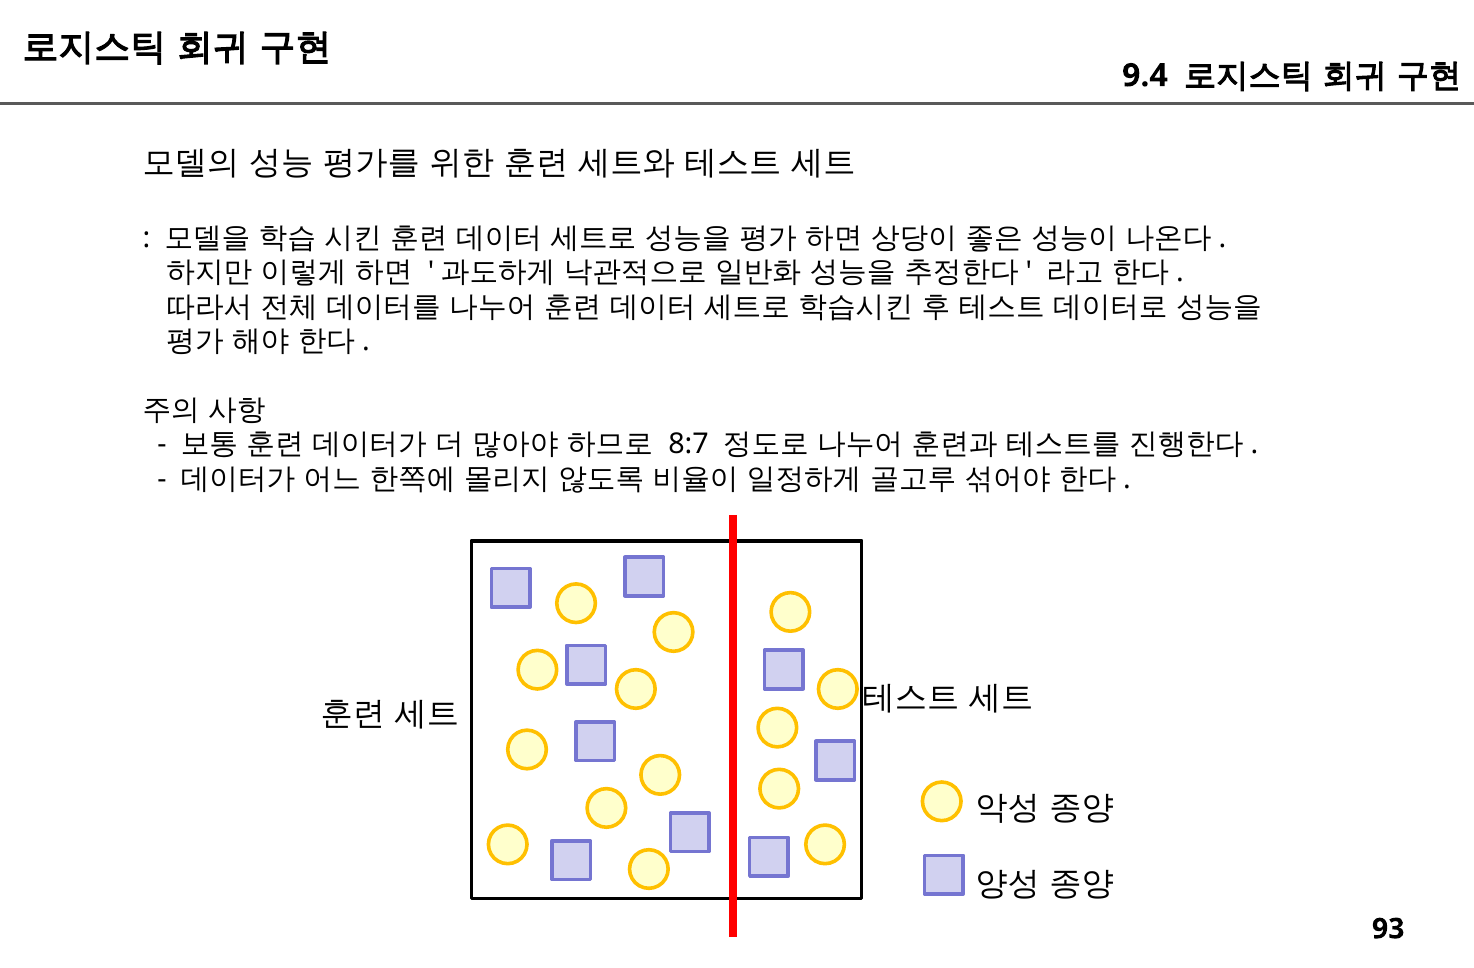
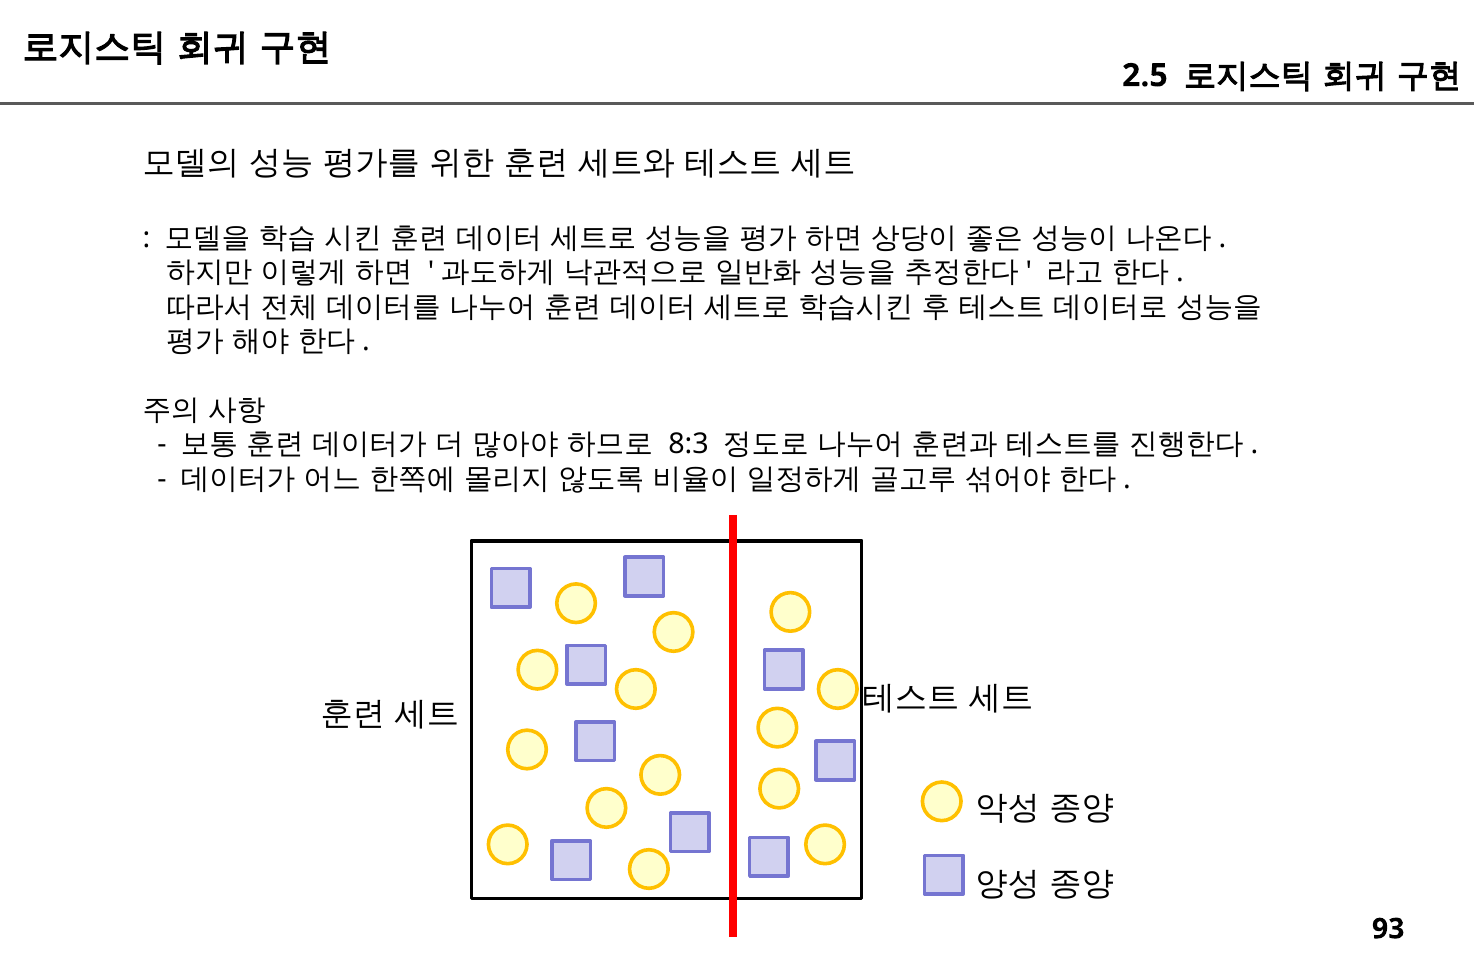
9.4: 9.4 -> 2.5 (1145, 76)
8:7: 8:7 -> 8:3 (689, 444)
